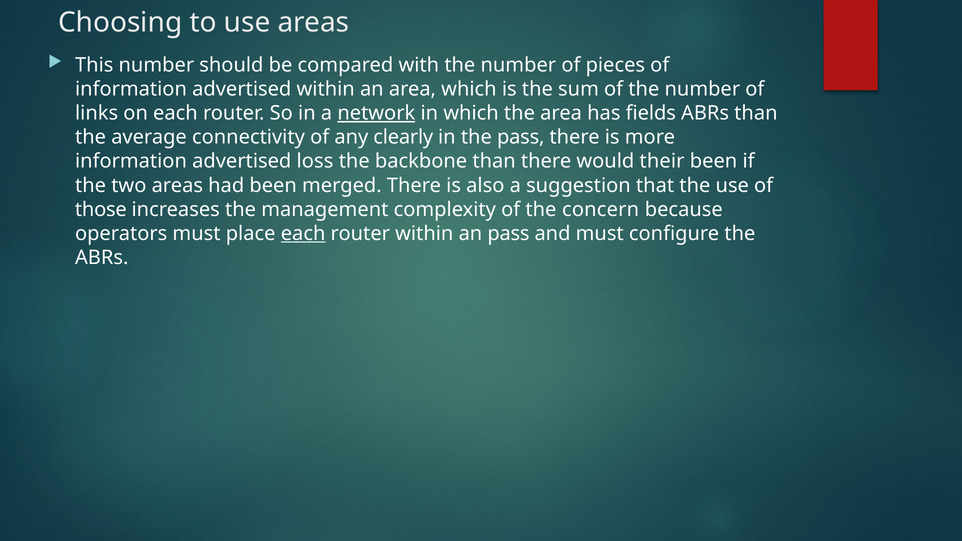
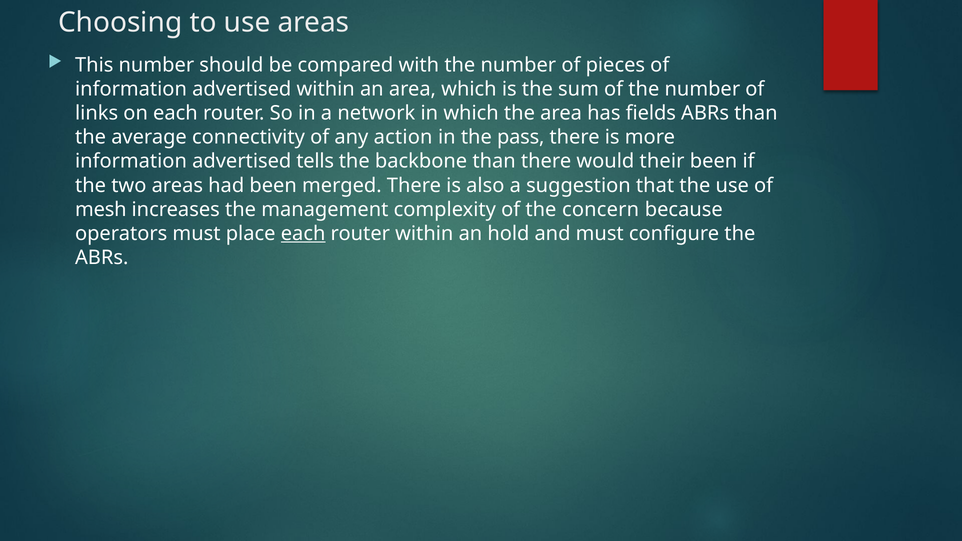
network underline: present -> none (376, 113)
clearly: clearly -> action (403, 137)
loss: loss -> tells (315, 161)
those: those -> mesh (101, 209)
an pass: pass -> hold (508, 234)
